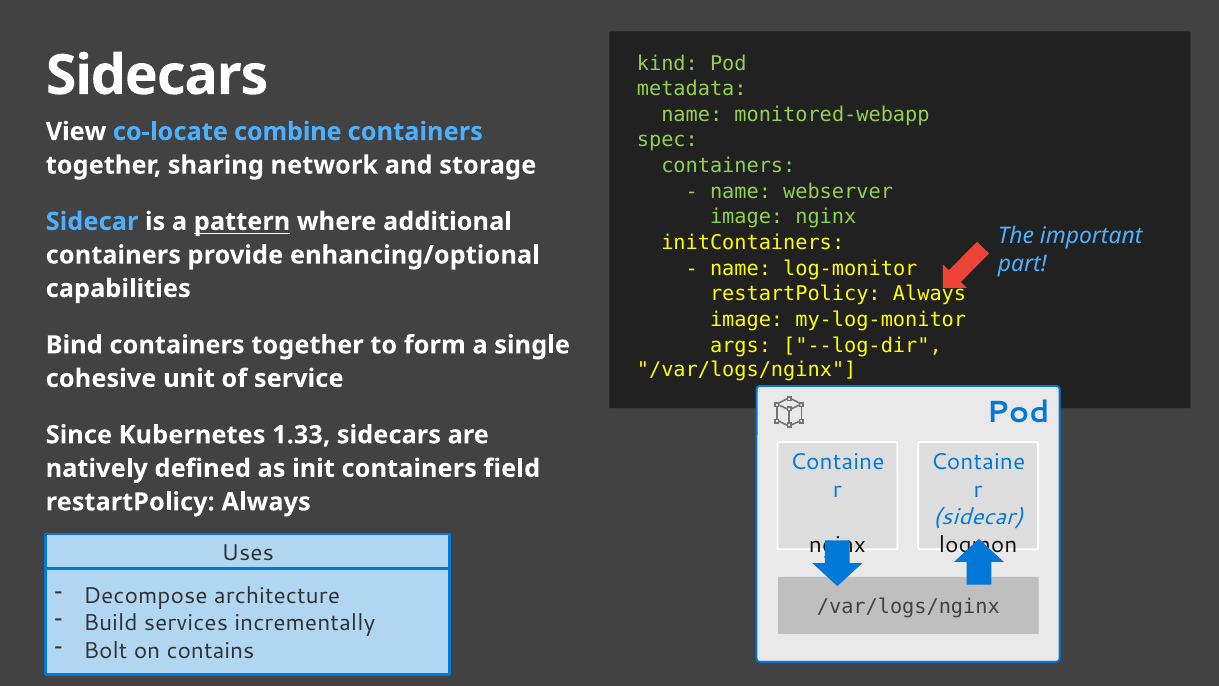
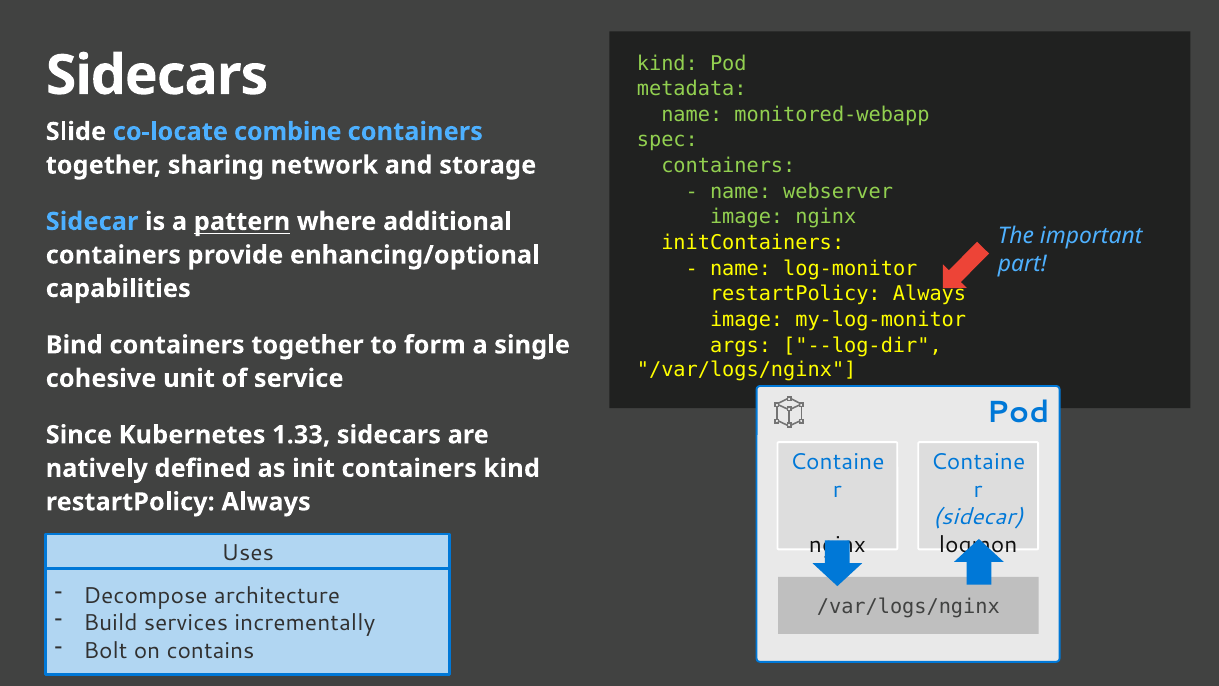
View: View -> Slide (76, 132)
containers field: field -> kind (512, 468)
